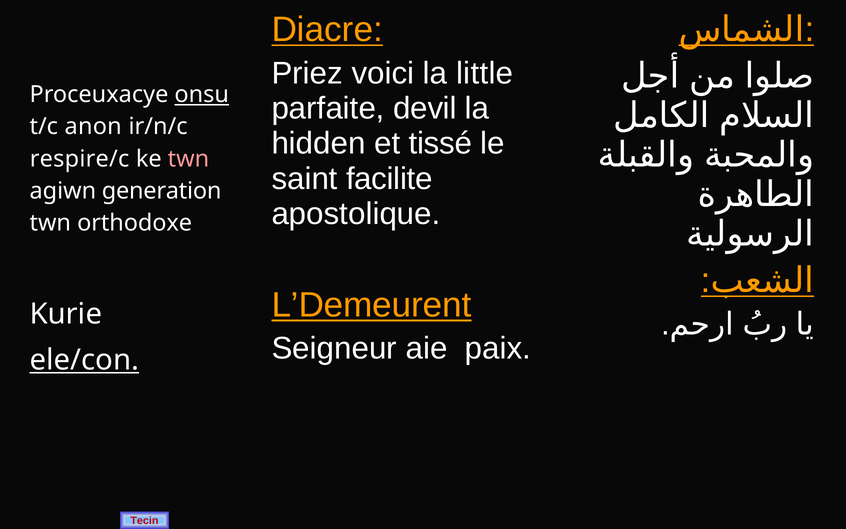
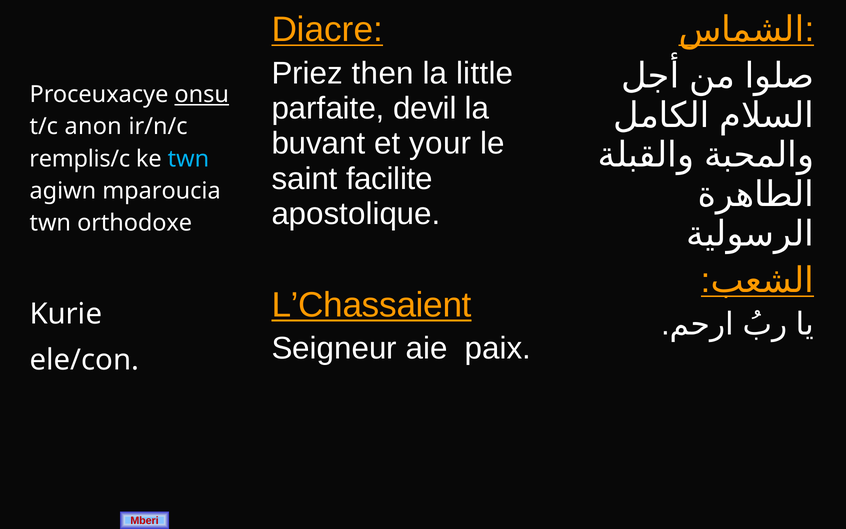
voici: voici -> then (383, 73)
hidden: hidden -> buvant (319, 143)
tissé: tissé -> your (440, 143)
respire/c: respire/c -> remplis/c (80, 159)
twn colour: pink -> light blue (188, 159)
generation: generation -> mparoucia (162, 191)
L’Demeurent: L’Demeurent -> L’Chassaient (372, 305)
ele/con underline: present -> none (84, 360)
Tecin: Tecin -> Mberi (145, 521)
